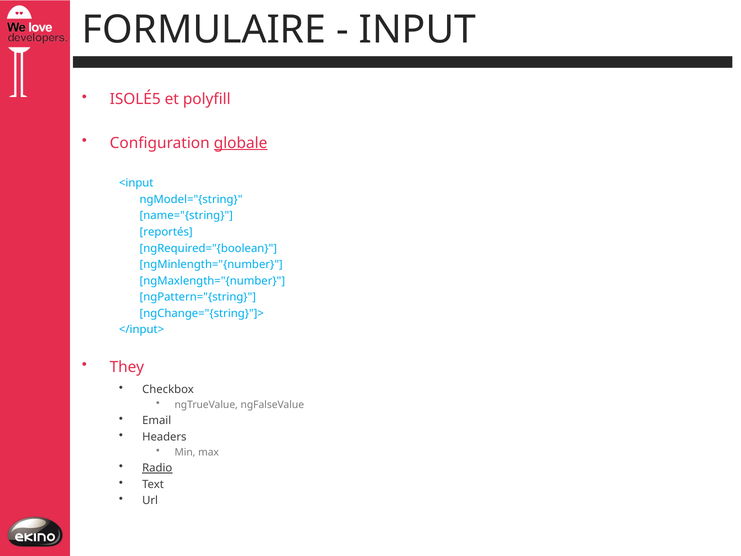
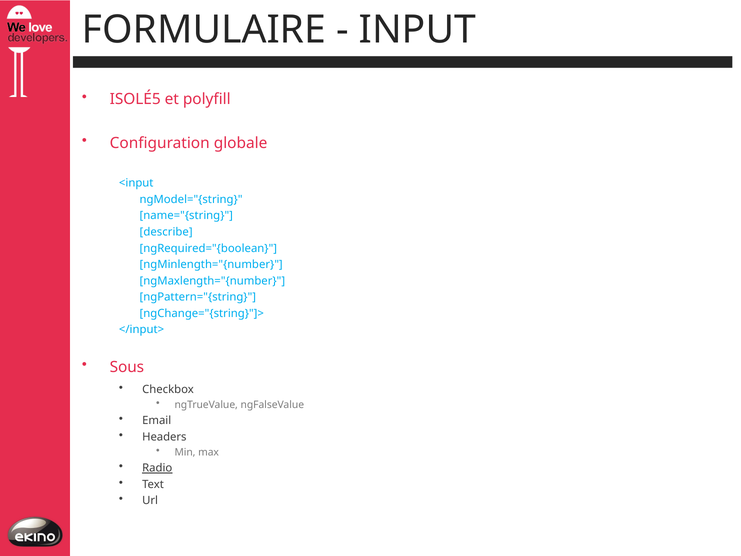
globale underline: present -> none (241, 143)
reportés: reportés -> describe (166, 232)
They: They -> Sous (127, 367)
